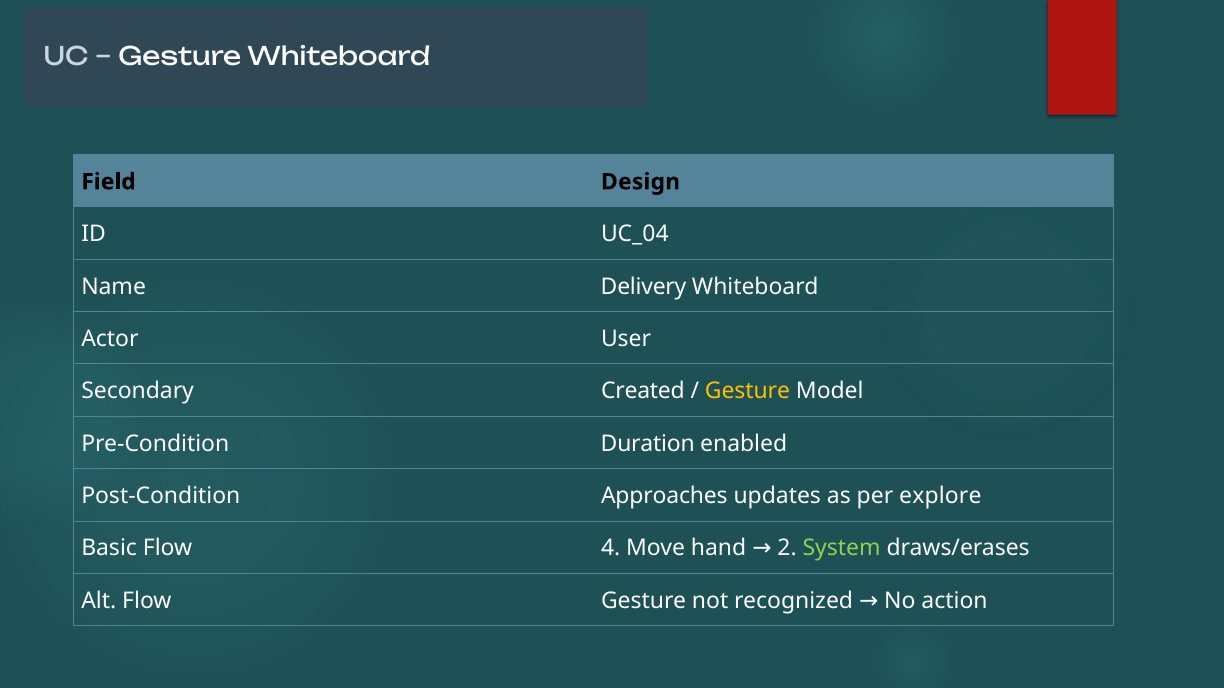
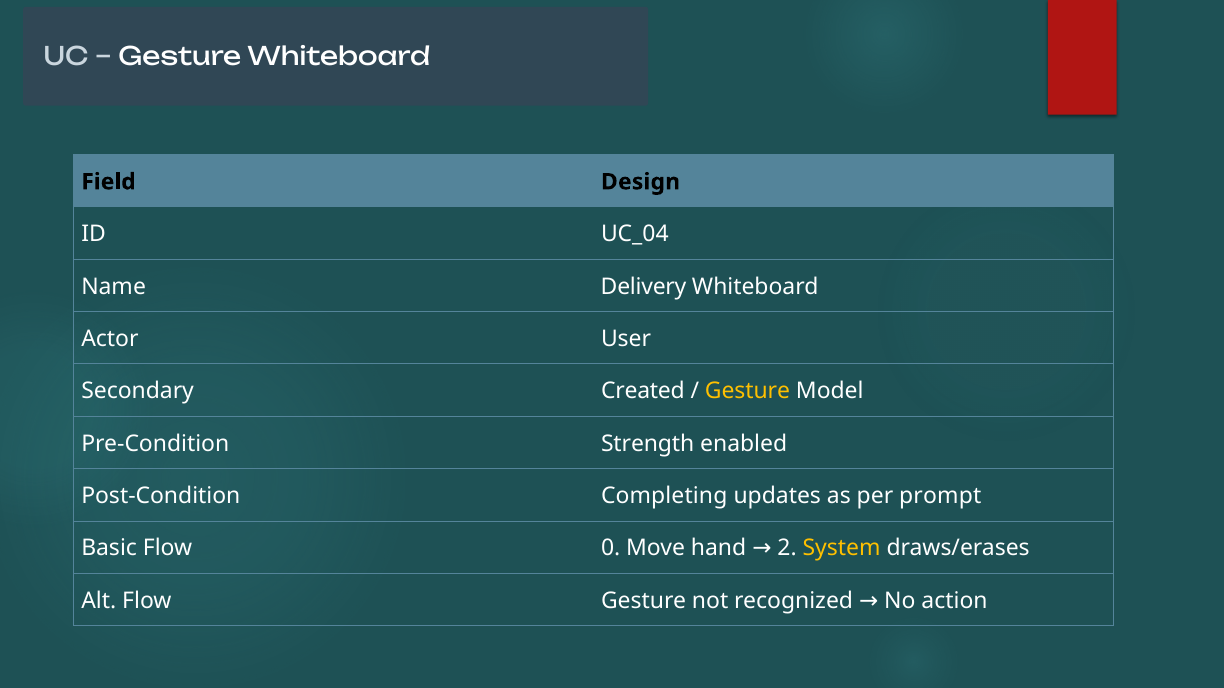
Duration: Duration -> Strength (648, 444)
Approaches: Approaches -> Completing (664, 496)
explore: explore -> prompt (940, 496)
4: 4 -> 0 (611, 549)
System colour: light green -> yellow (842, 549)
